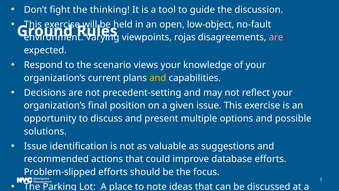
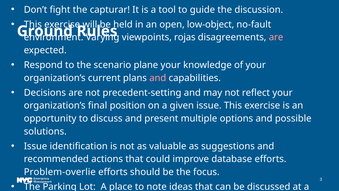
thinking: thinking -> capturar (110, 10)
views: views -> plane (146, 65)
and colour: yellow -> pink (158, 78)
Problem-slipped: Problem-slipped -> Problem-overlie (60, 172)
